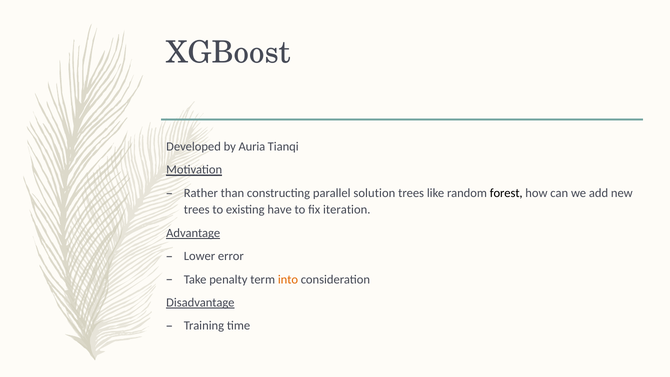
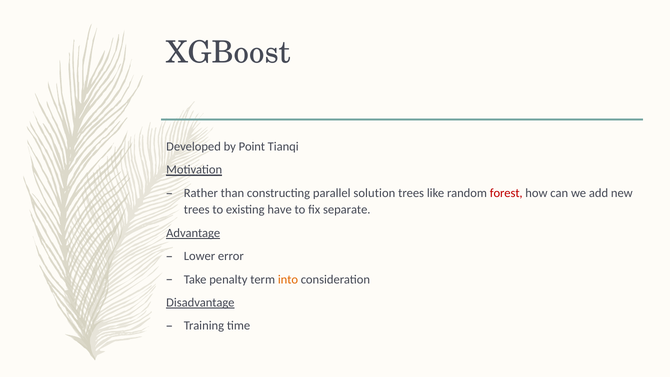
Auria: Auria -> Point (252, 147)
forest colour: black -> red (506, 193)
iteration: iteration -> separate (347, 210)
